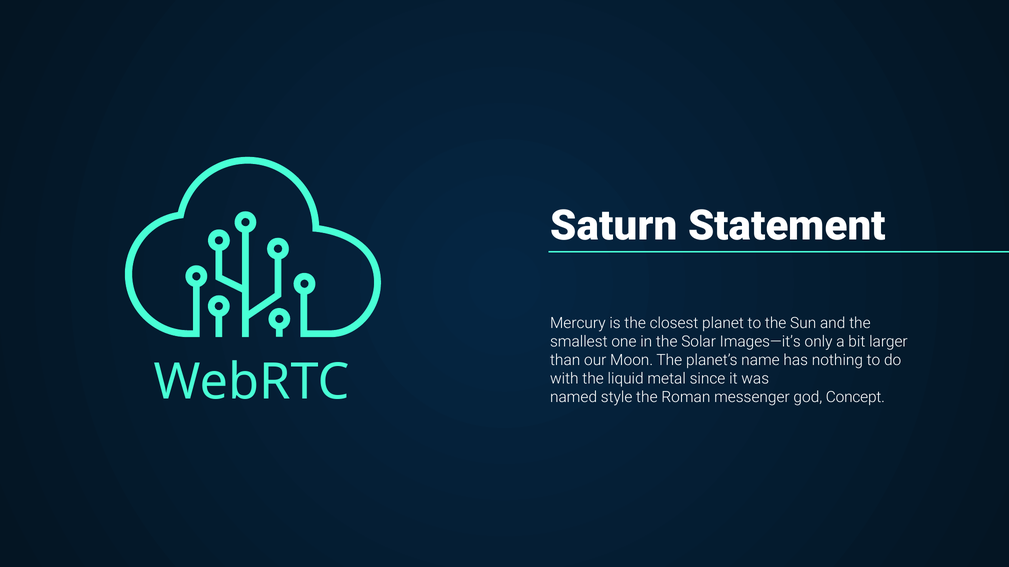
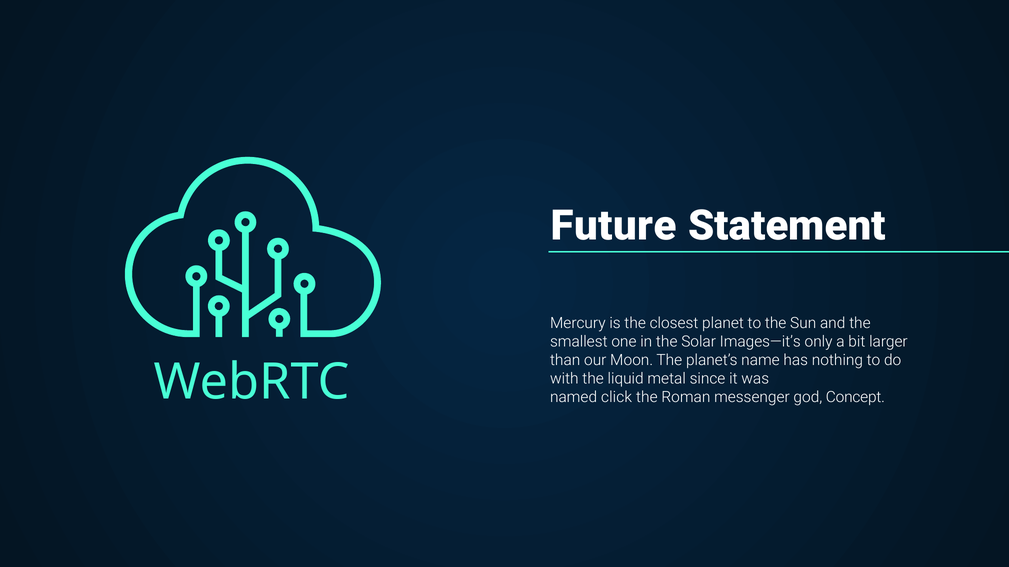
Saturn: Saturn -> Future (614, 226)
style: style -> click (617, 398)
